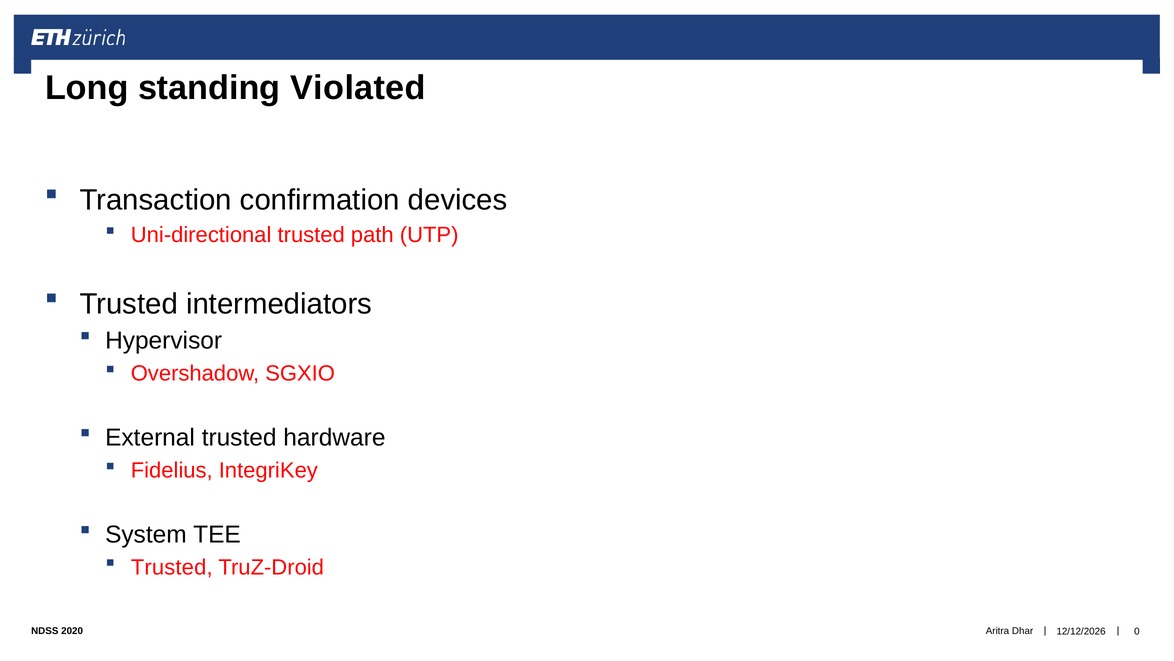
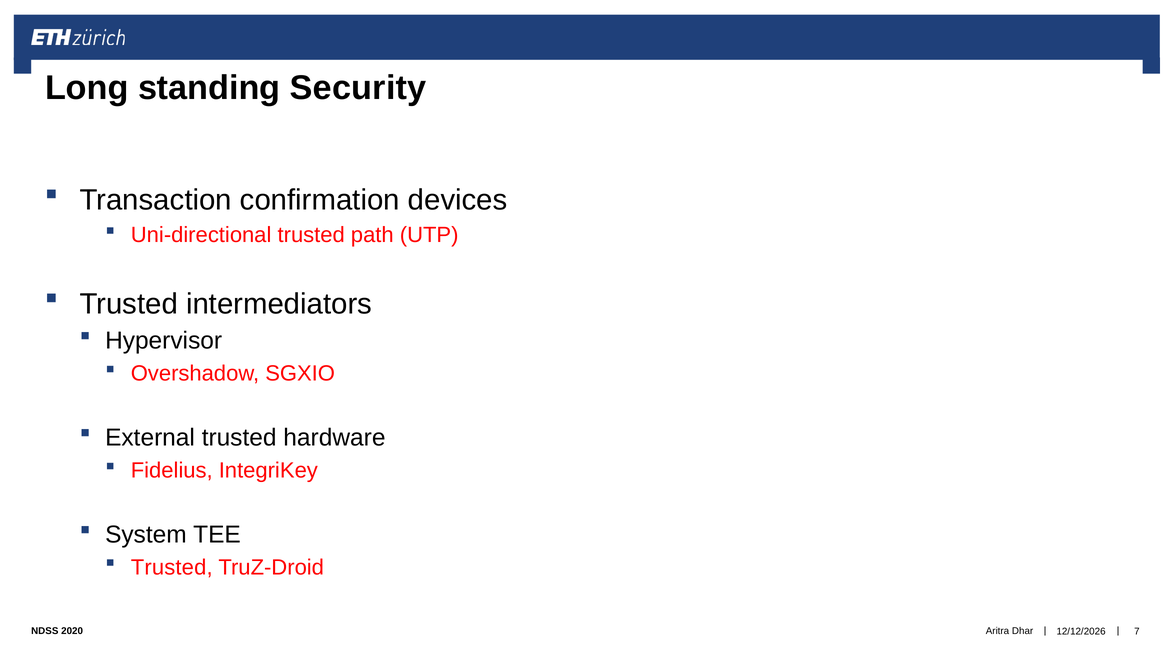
Violated: Violated -> Security (358, 88)
0: 0 -> 7 (1137, 631)
